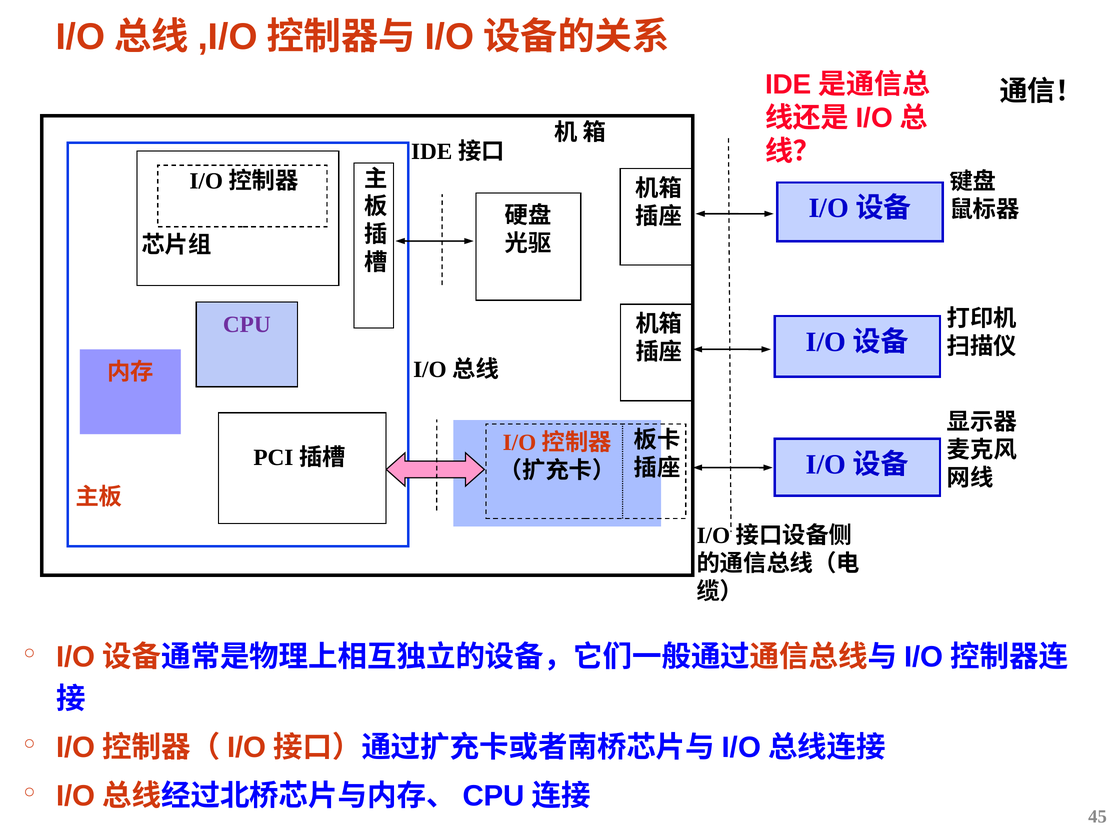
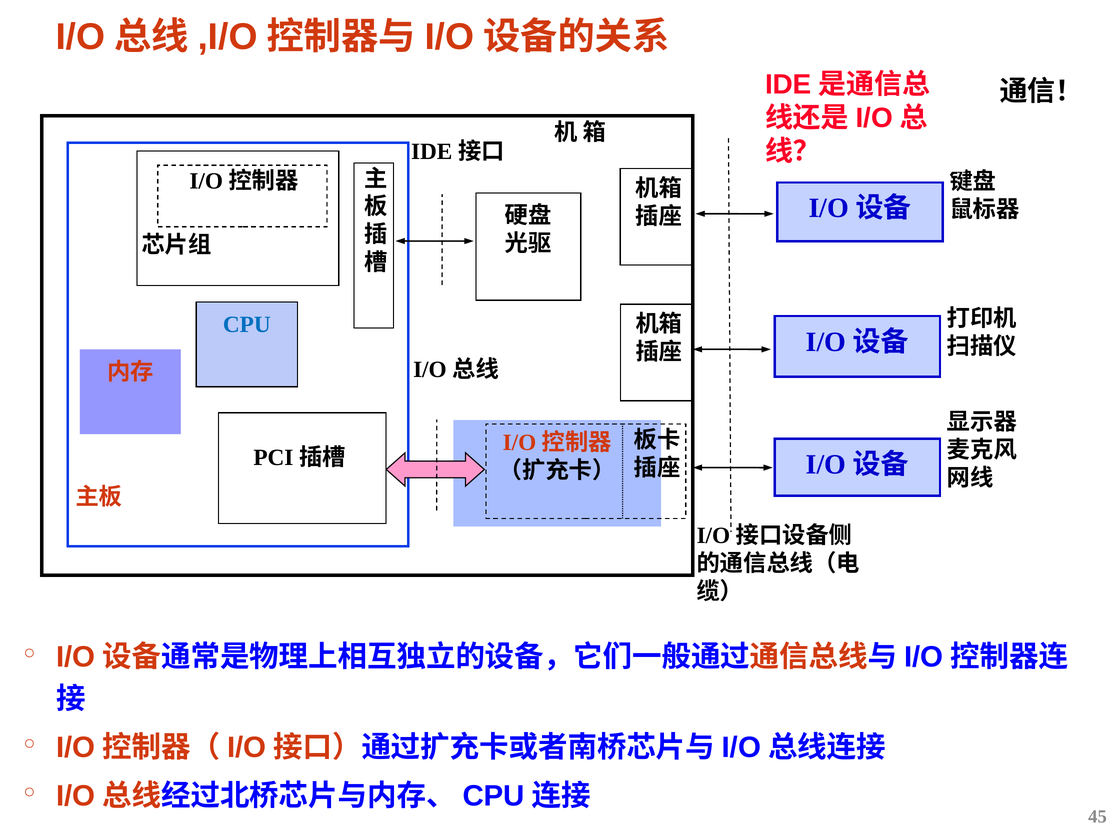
CPU colour: purple -> blue (247, 325)
